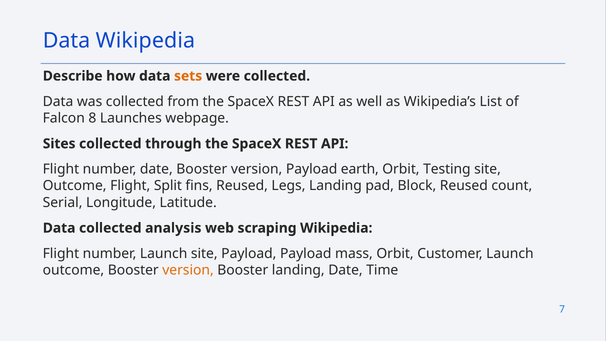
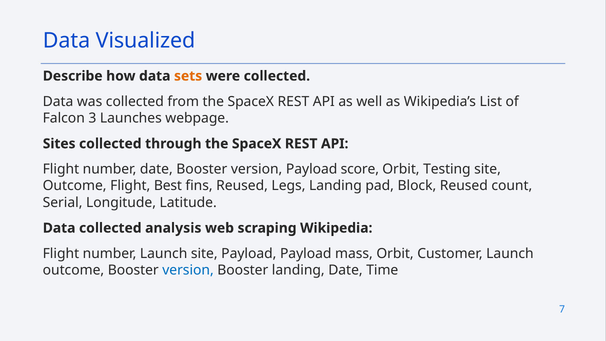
Data Wikipedia: Wikipedia -> Visualized (146, 40)
8: 8 -> 3 (92, 118)
earth: earth -> score (360, 169)
Split: Split -> Best (168, 186)
version colour: orange -> blue (188, 270)
